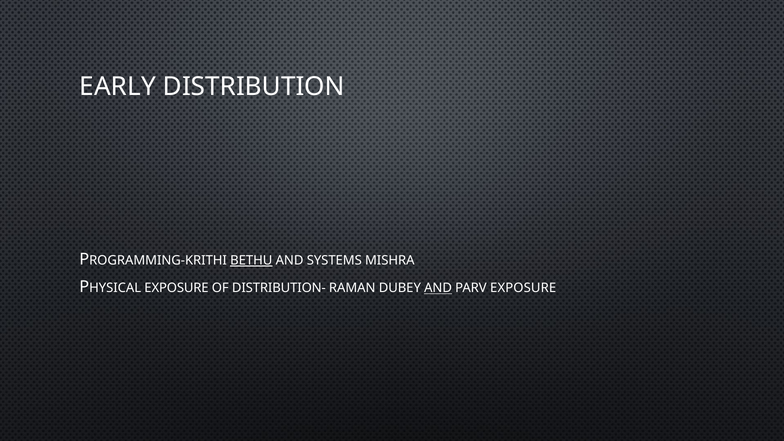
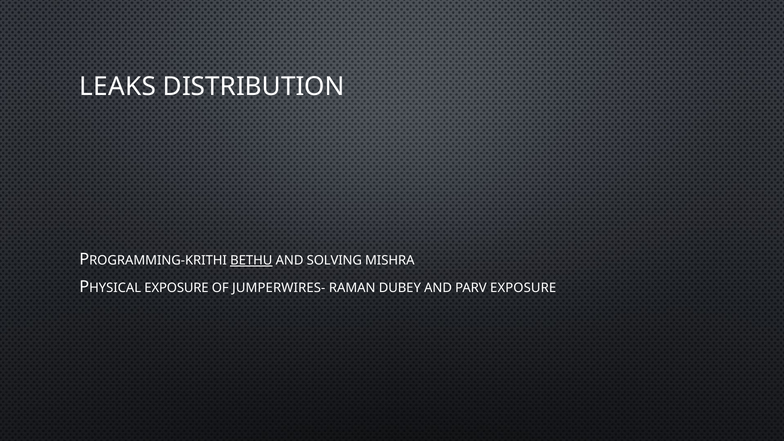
EARLY: EARLY -> LEAKS (118, 87)
SYSTEMS: SYSTEMS -> SOLVING (334, 260)
DISTRIBUTION-: DISTRIBUTION- -> JUMPERWIRES- (279, 288)
AND underline: present -> none (438, 288)
